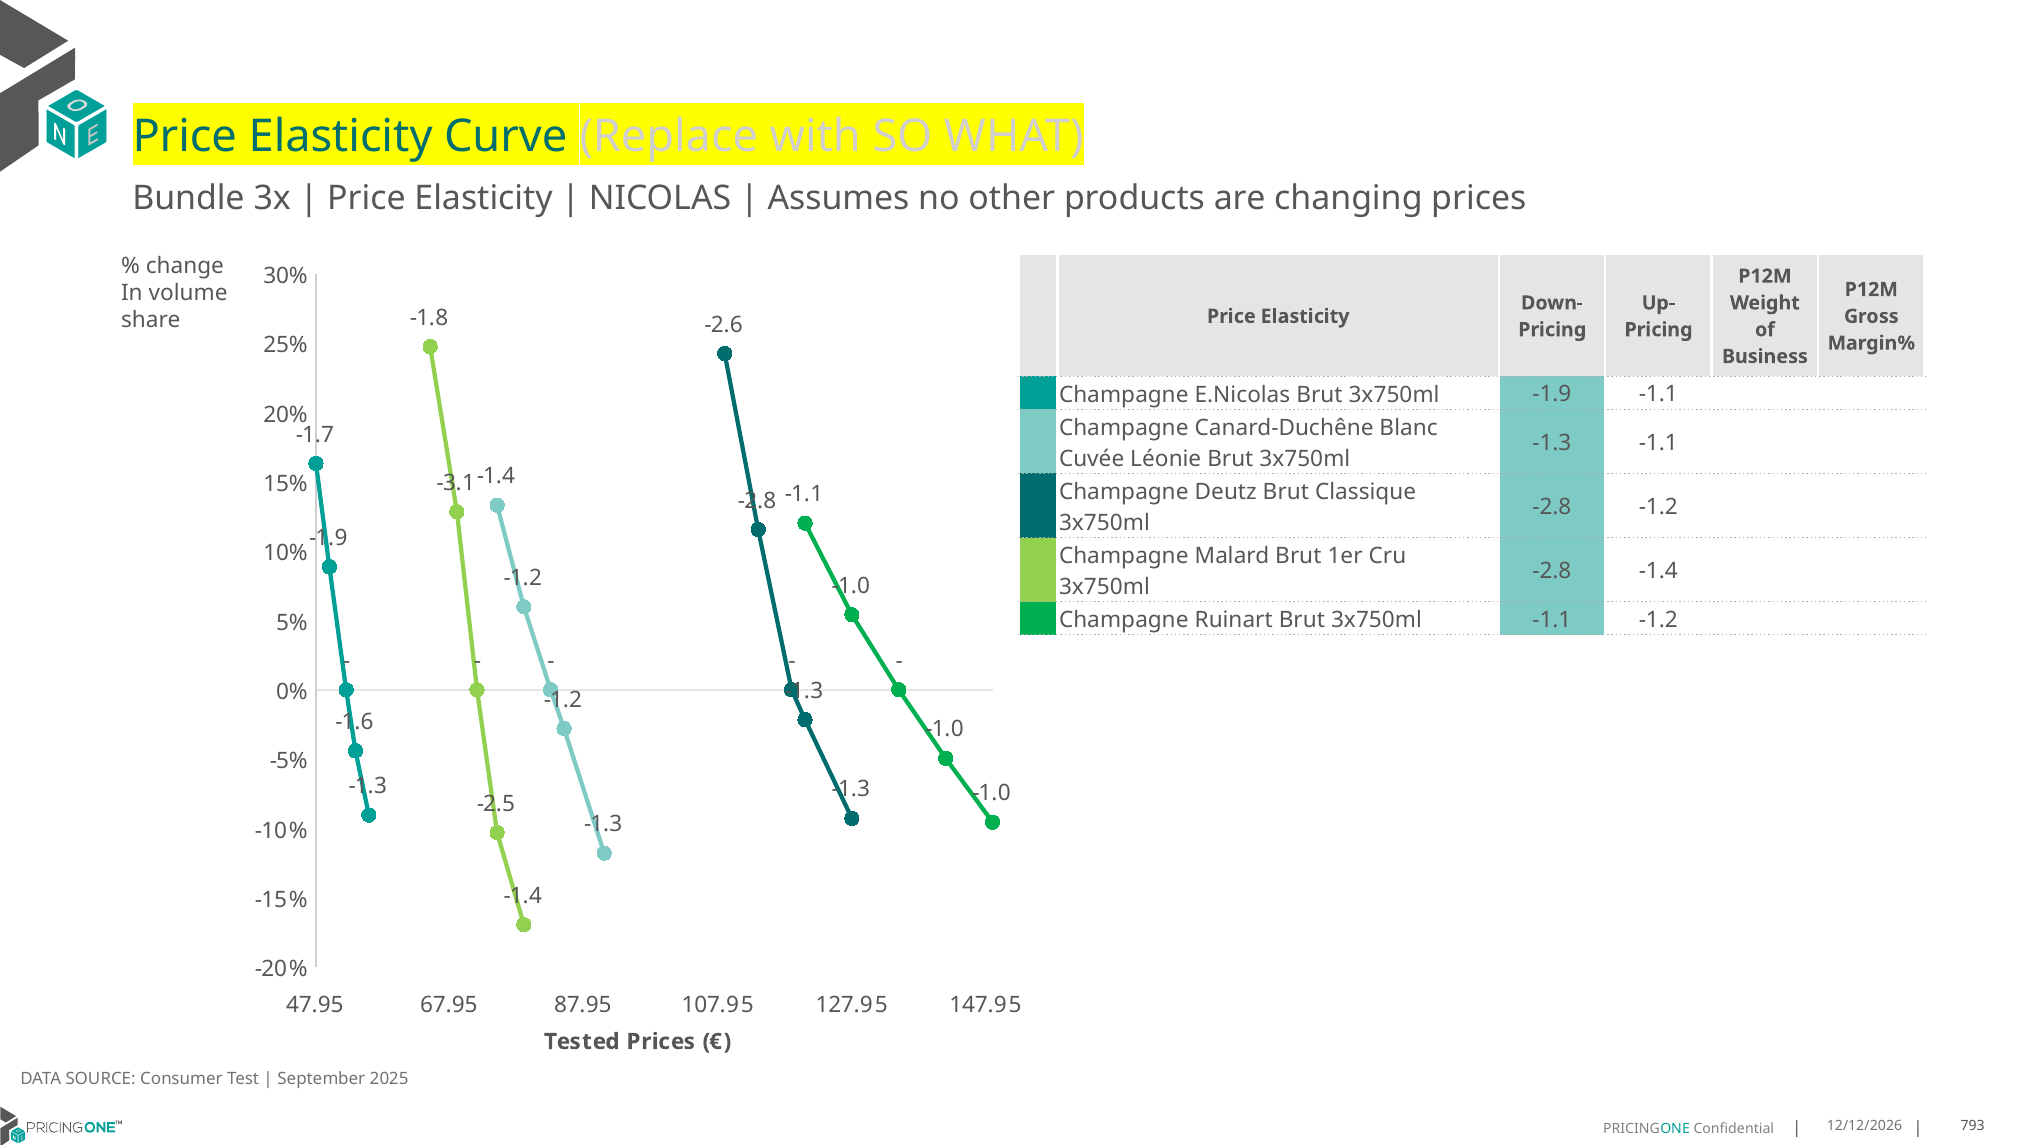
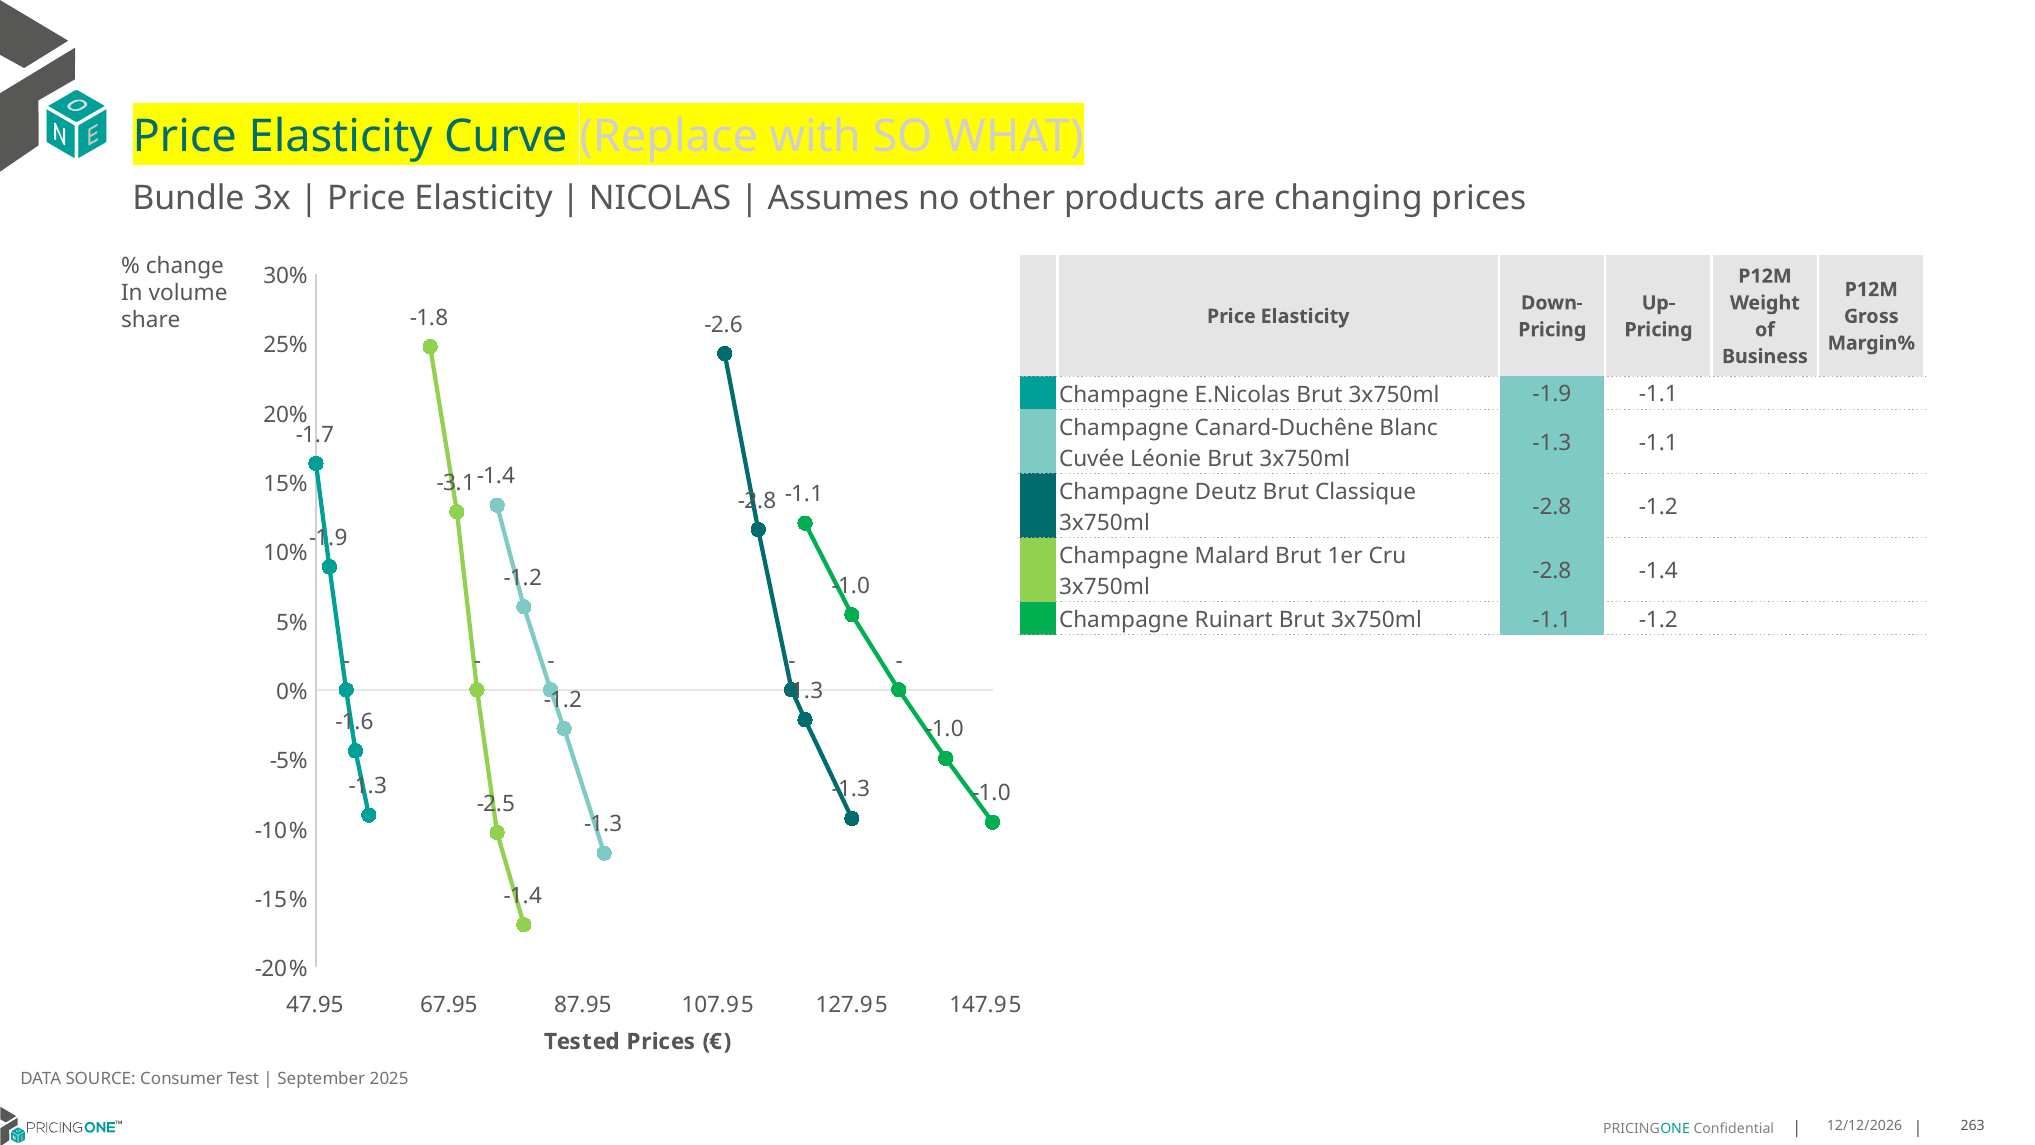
793: 793 -> 263 (1973, 1125)
